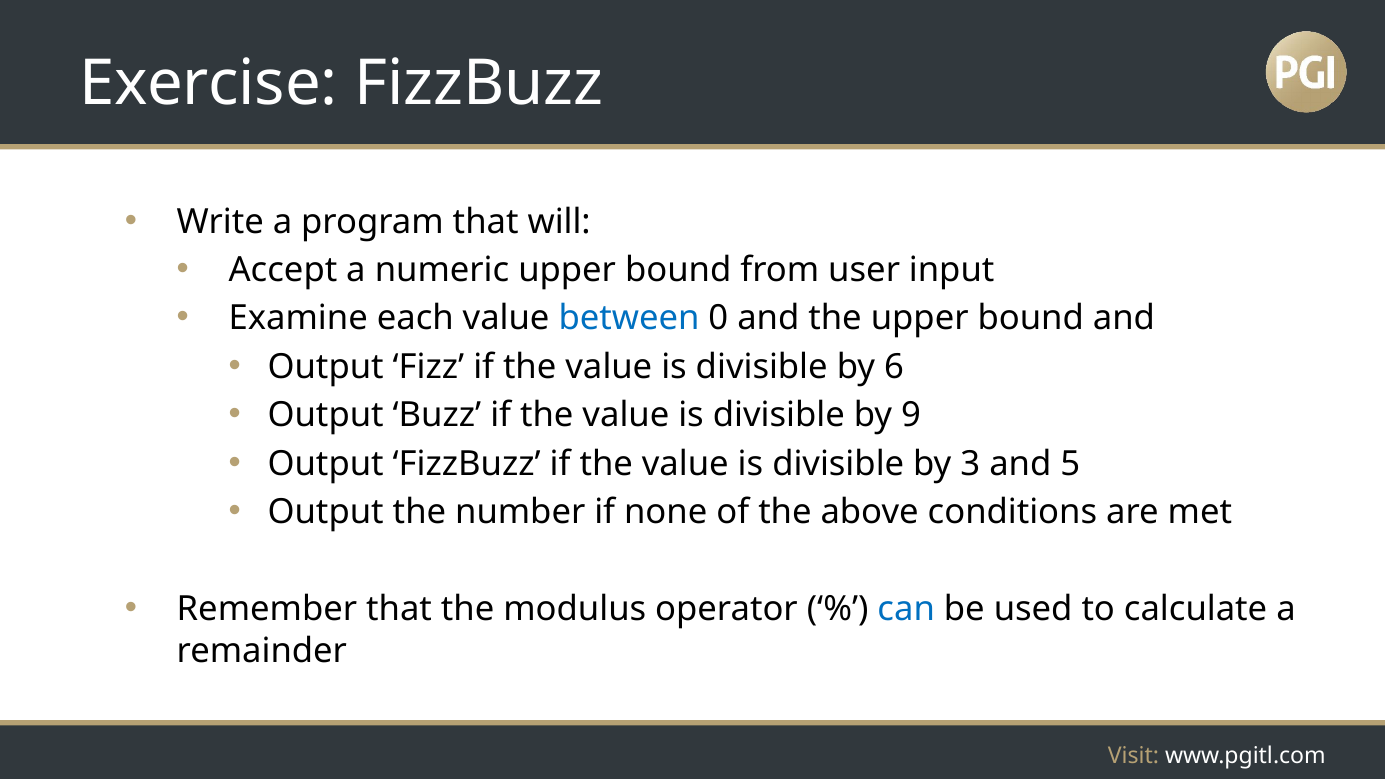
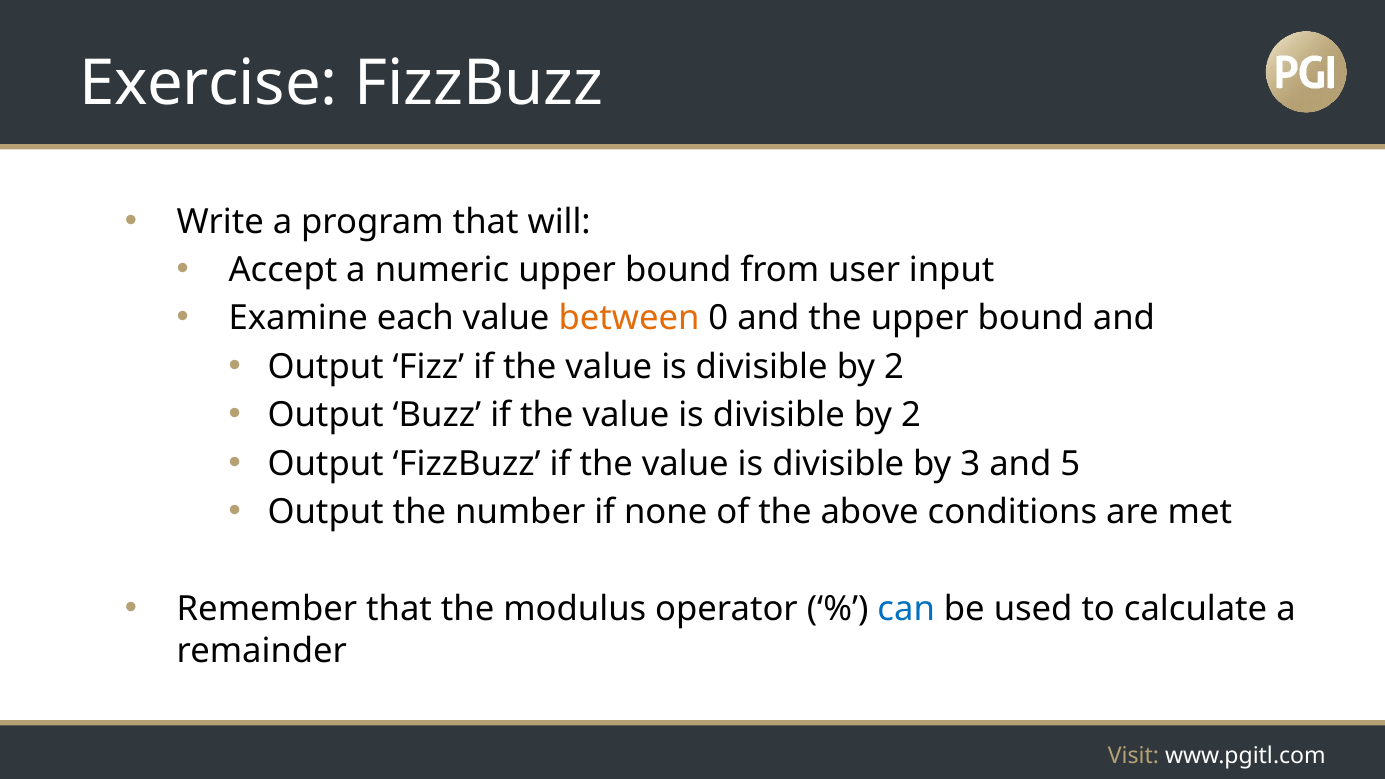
between colour: blue -> orange (629, 319)
6: 6 -> 2 (894, 367)
9: 9 -> 2 (911, 415)
